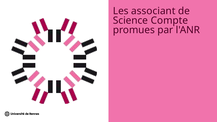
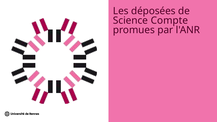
associant: associant -> déposées (153, 11)
